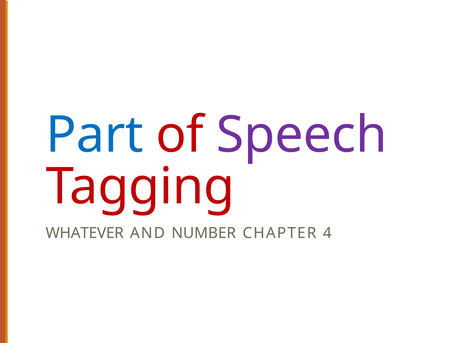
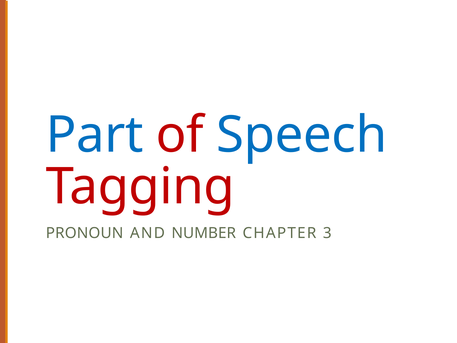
Speech colour: purple -> blue (302, 135)
WHATEVER: WHATEVER -> PRONOUN (85, 233)
4: 4 -> 3 (327, 233)
